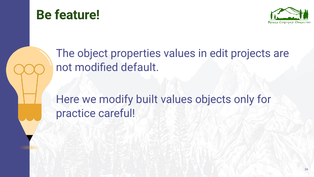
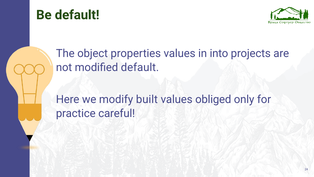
Be feature: feature -> default (77, 15)
edit: edit -> into (219, 53)
objects: objects -> obliged (213, 99)
